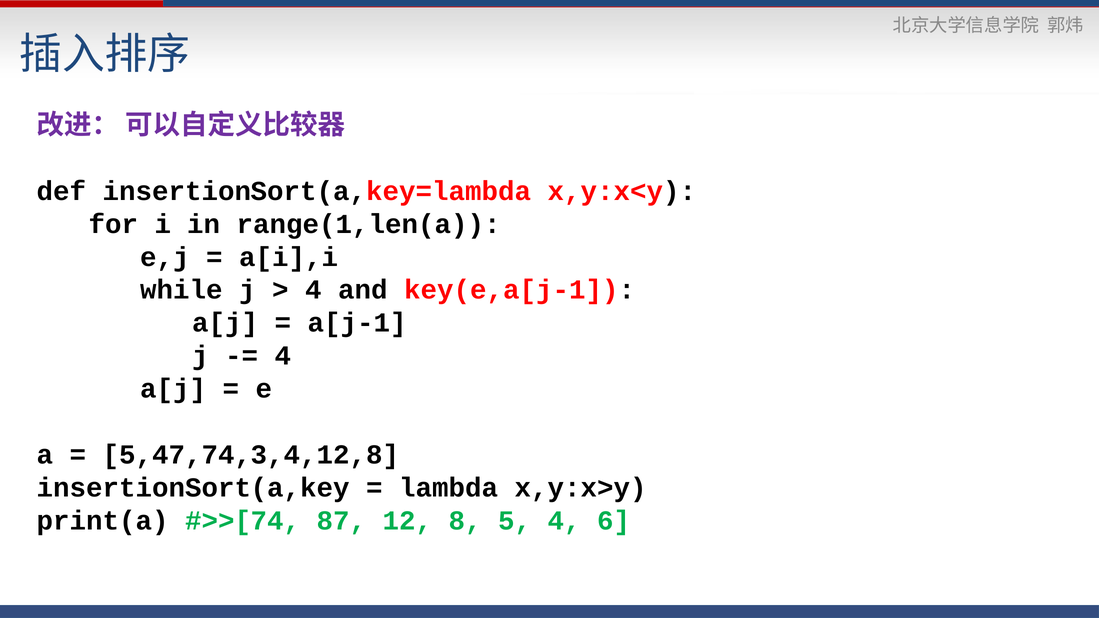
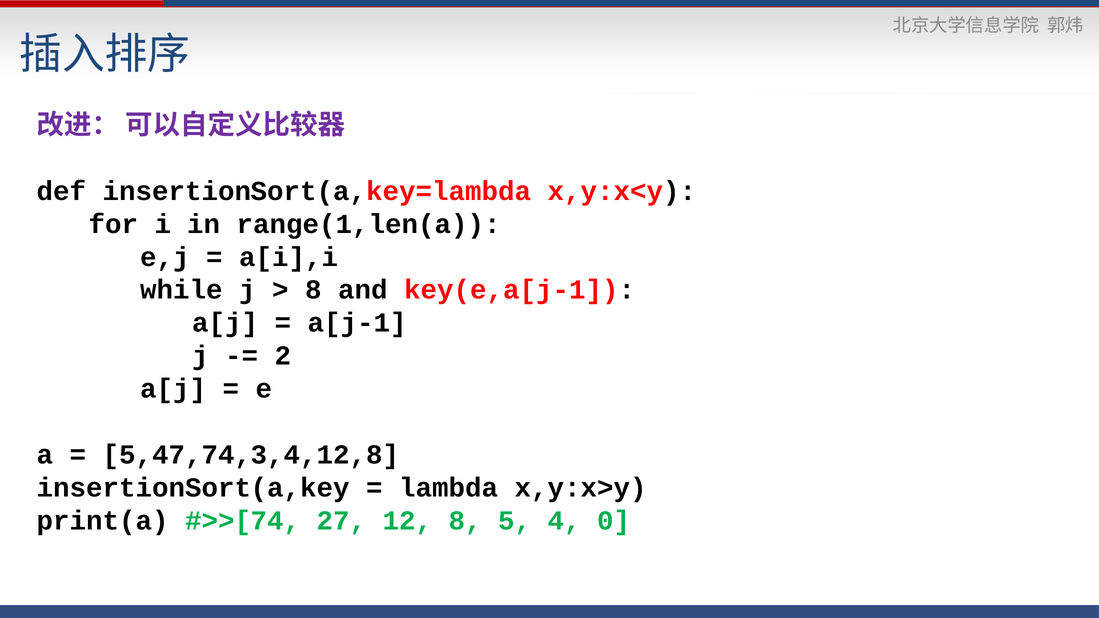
4: 4 -> 8 (314, 290)
4: 4 -> 2 (283, 356)
87: 87 -> 27 (342, 521)
6: 6 -> 0 (614, 521)
